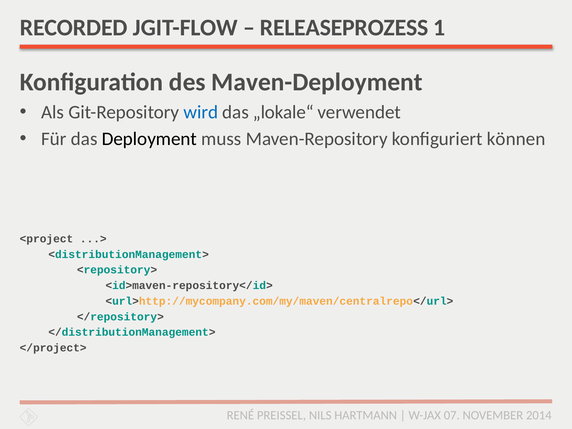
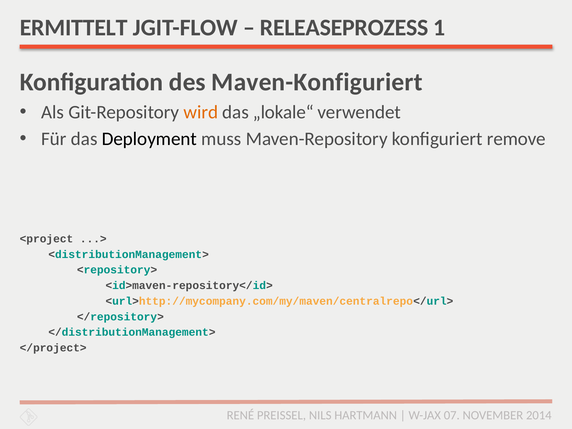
RECORDED: RECORDED -> ERMITTELT (74, 28)
Maven-Deployment: Maven-Deployment -> Maven-Konfiguriert (317, 82)
wird colour: blue -> orange (201, 112)
können: können -> remove (516, 139)
